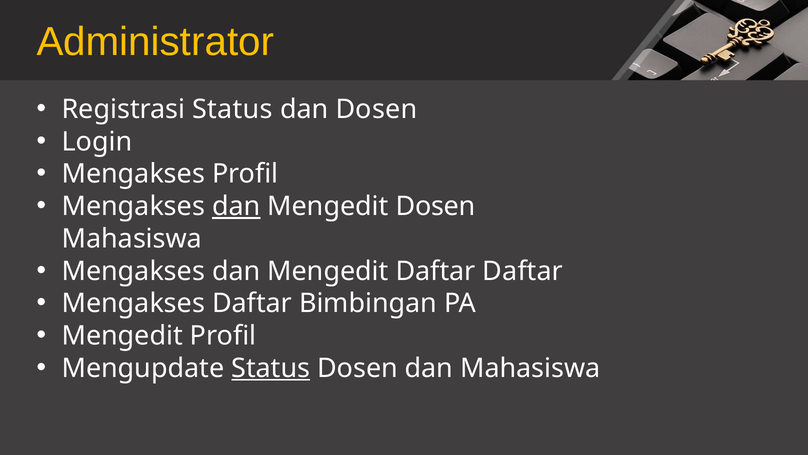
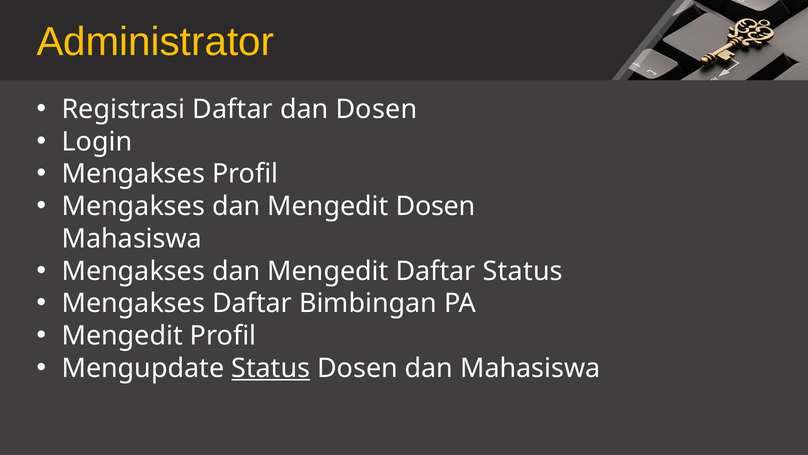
Registrasi Status: Status -> Daftar (233, 109)
dan underline: present -> none (236, 206)
Daftar Daftar: Daftar -> Status (523, 271)
